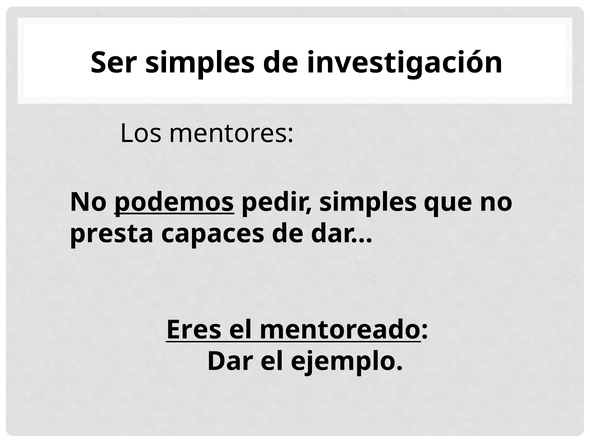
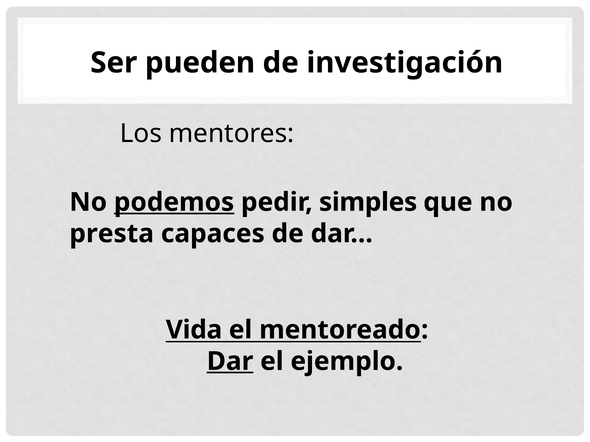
Ser simples: simples -> pueden (200, 63)
Eres: Eres -> Vida (194, 330)
Dar underline: none -> present (230, 362)
